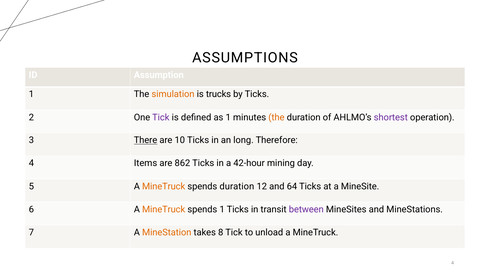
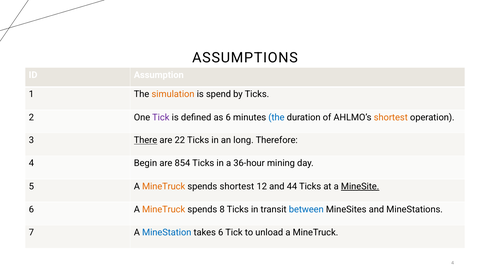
trucks: trucks -> spend (218, 94)
as 1: 1 -> 6 (228, 117)
the colour: orange -> blue (276, 117)
shortest colour: purple -> orange (391, 117)
10: 10 -> 22 (180, 140)
Items: Items -> Begin (146, 163)
862: 862 -> 854 (182, 163)
42-hour: 42-hour -> 36-hour (249, 163)
spends duration: duration -> shortest (237, 186)
64: 64 -> 44 (292, 186)
MineSite underline: none -> present (360, 186)
spends 1: 1 -> 8 (222, 210)
between colour: purple -> blue (306, 210)
MineStation colour: orange -> blue (167, 233)
takes 8: 8 -> 6 (221, 233)
